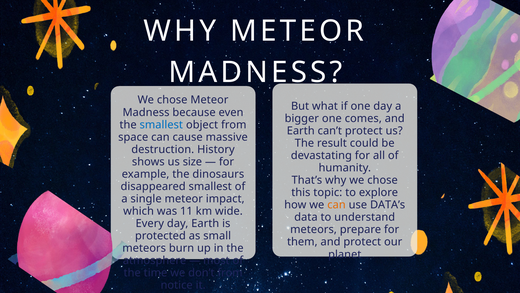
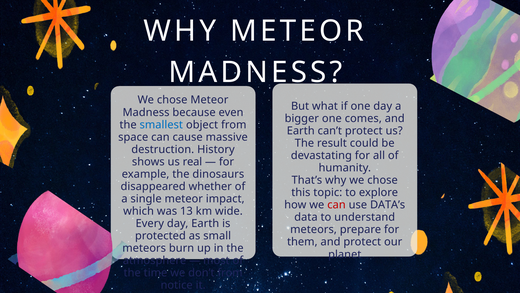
size: size -> real (192, 162)
disappeared smallest: smallest -> whether (210, 186)
can colour: orange -> red (336, 205)
11: 11 -> 13 (186, 211)
